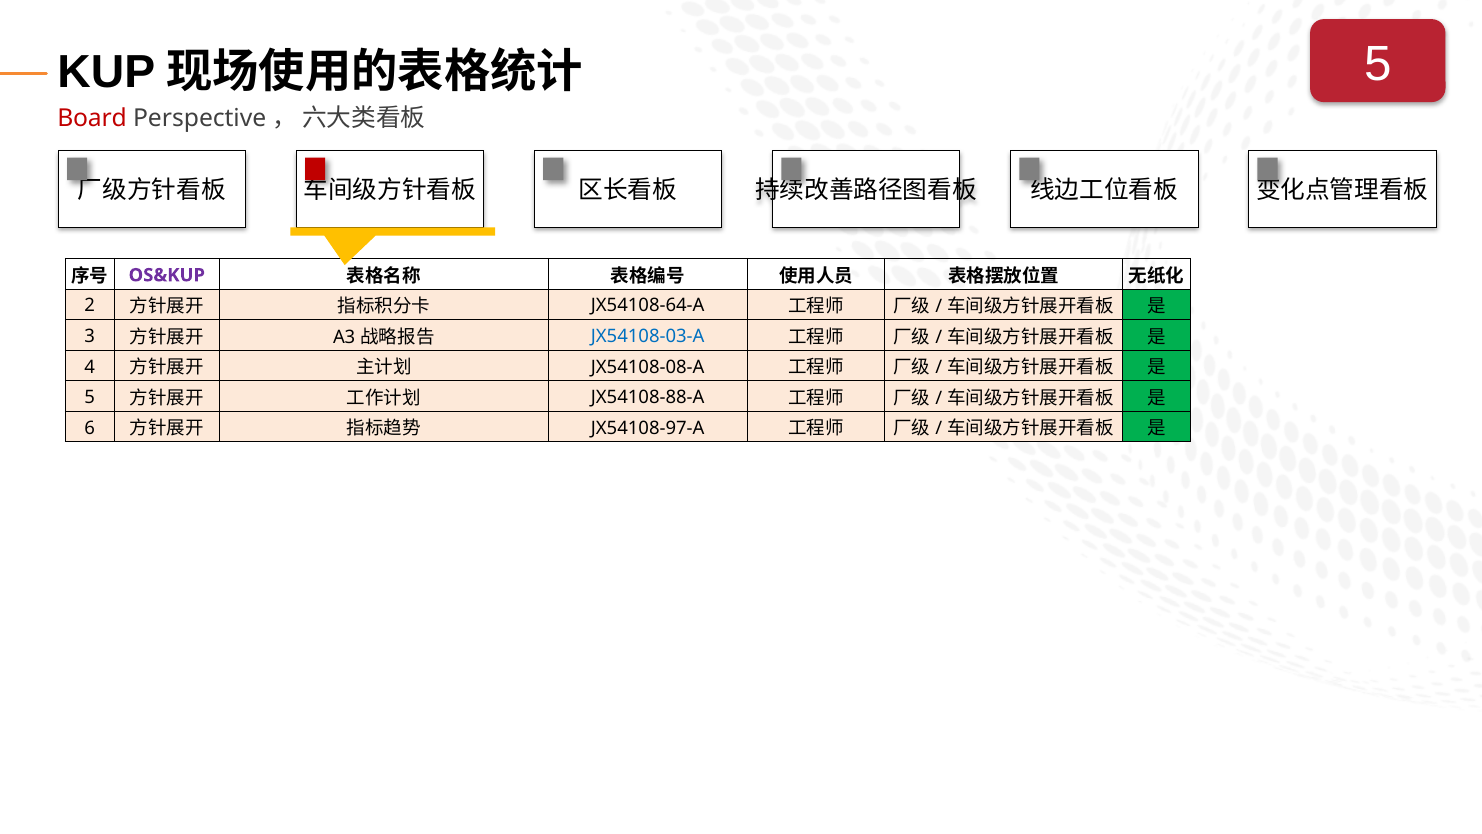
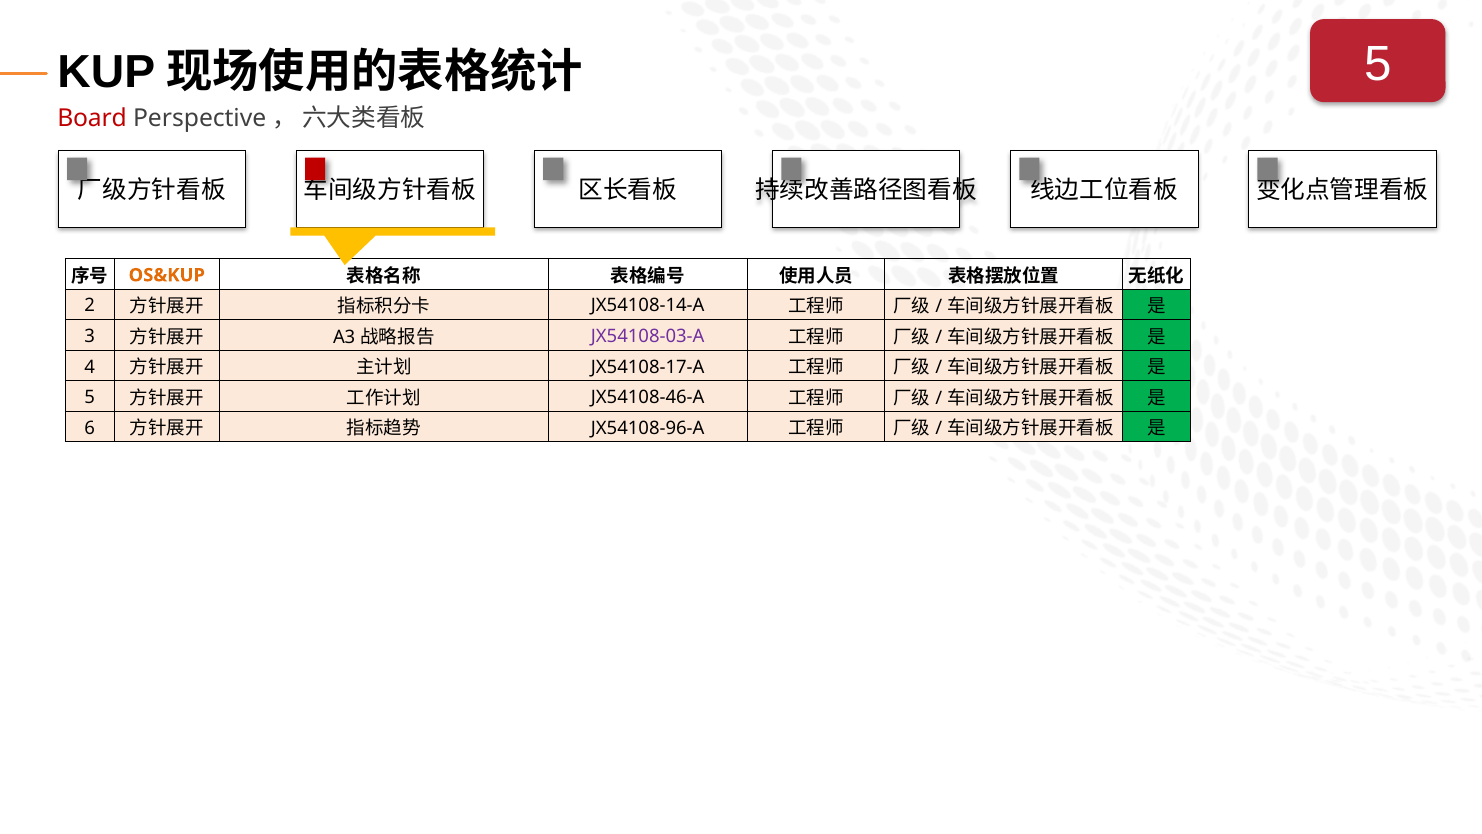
OS&KUP colour: purple -> orange (167, 275)
JX54108-64-A: JX54108-64-A -> JX54108-14-A (648, 306)
JX54108-03-A colour: blue -> purple (648, 336)
JX54108-08-A: JX54108-08-A -> JX54108-17-A (648, 367)
JX54108-88-A: JX54108-88-A -> JX54108-46-A (648, 397)
JX54108-97-A: JX54108-97-A -> JX54108-96-A (648, 428)
